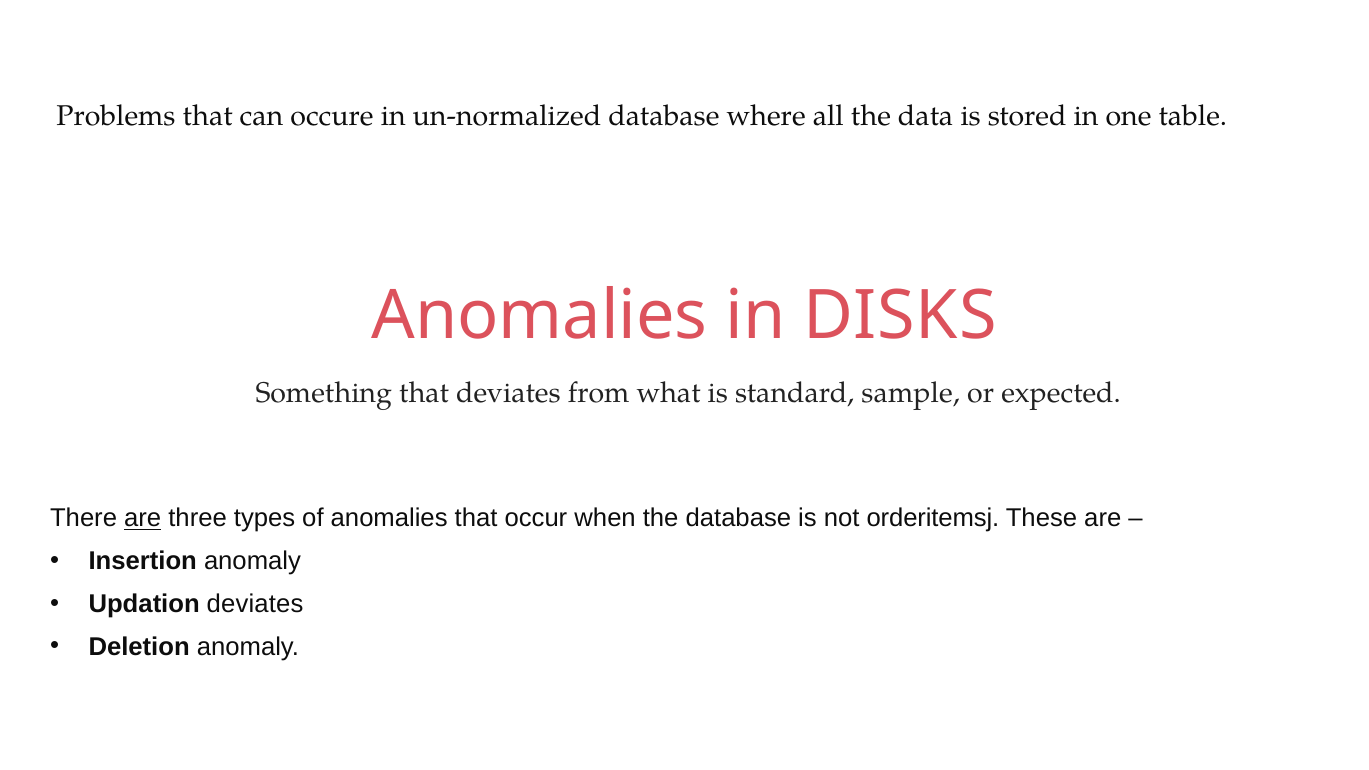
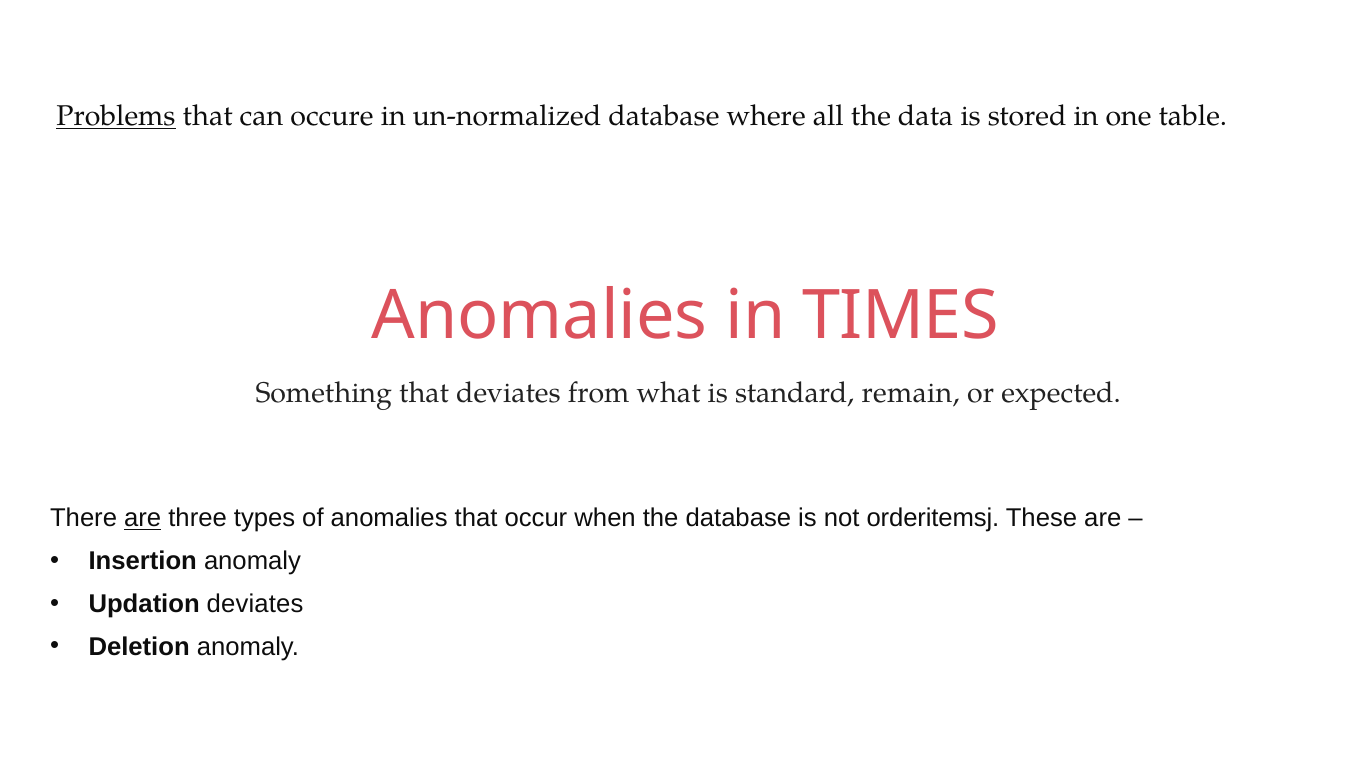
Problems underline: none -> present (116, 116)
DISKS: DISKS -> TIMES (901, 316)
sample: sample -> remain (911, 393)
